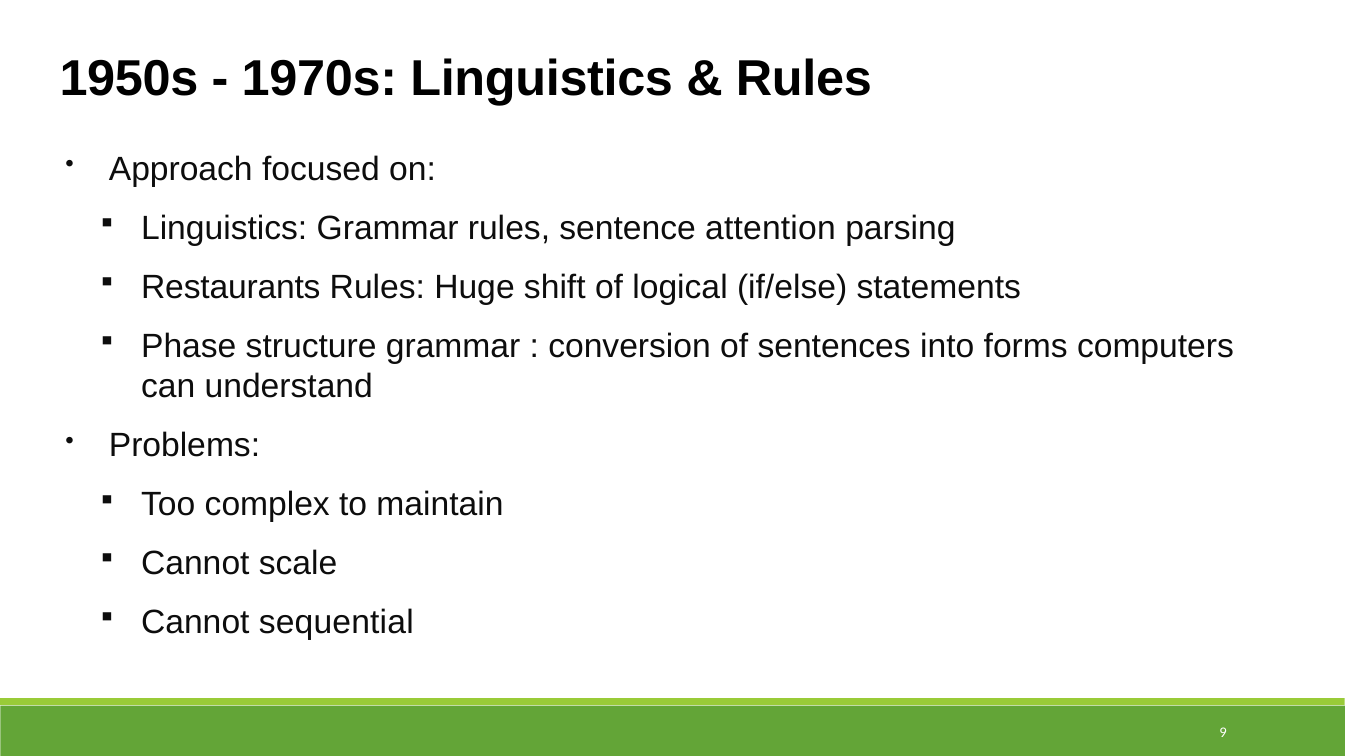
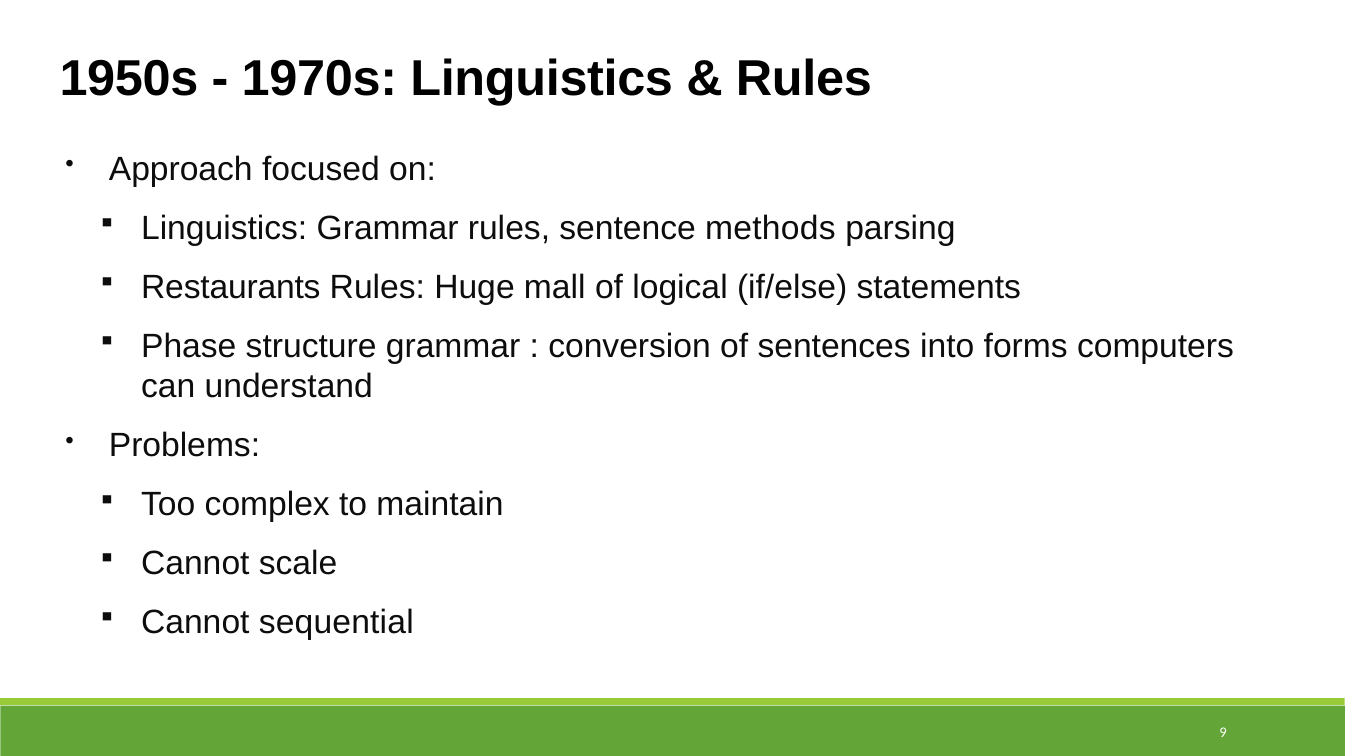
attention: attention -> methods (770, 228)
shift: shift -> mall (555, 287)
